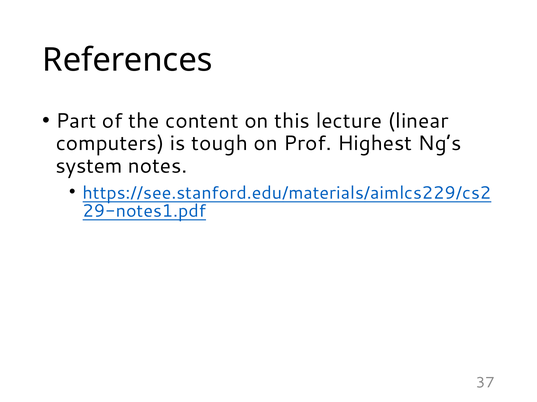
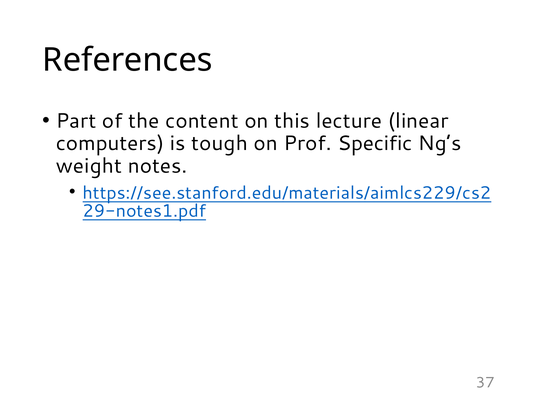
Highest: Highest -> Specific (375, 144)
system: system -> weight (89, 166)
